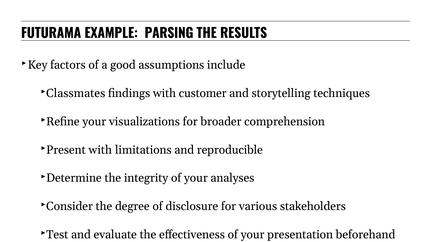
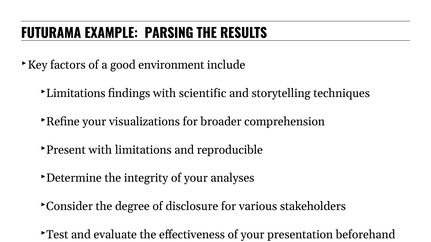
assumptions: assumptions -> environment (171, 65)
Classmates: Classmates -> Limitations (76, 93)
customer: customer -> scientific (203, 93)
